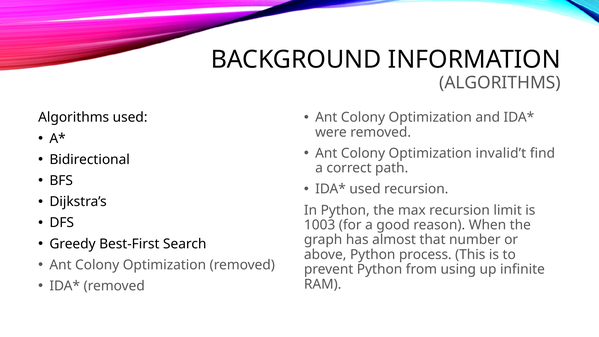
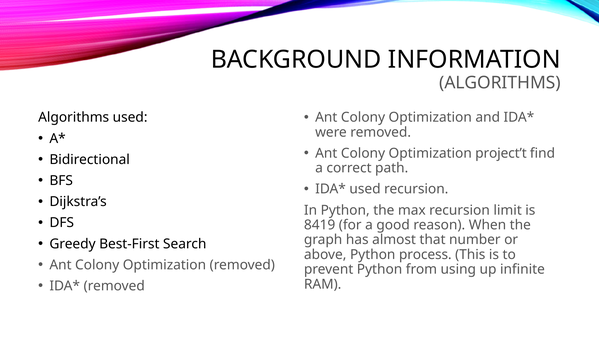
invalid’t: invalid’t -> project’t (501, 153)
1003: 1003 -> 8419 (320, 225)
